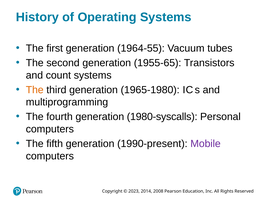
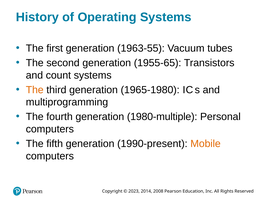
1964-55: 1964-55 -> 1963-55 (141, 48)
1980-syscalls: 1980-syscalls -> 1980-multiple (162, 117)
Mobile colour: purple -> orange (206, 144)
